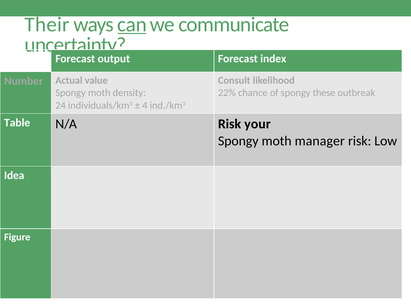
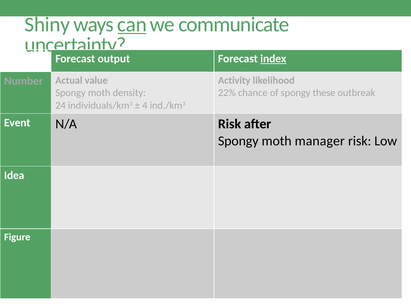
Their: Their -> Shiny (47, 24)
index underline: none -> present (273, 59)
Consult: Consult -> Activity (234, 80)
Table: Table -> Event (17, 123)
your: your -> after (258, 124)
